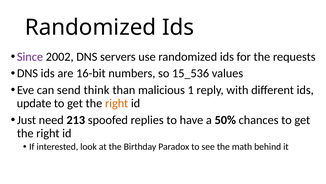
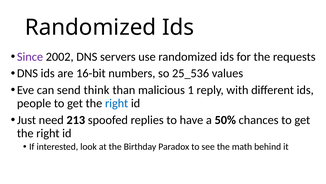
15_536: 15_536 -> 25_536 (191, 73)
update: update -> people (34, 103)
right colour: orange -> blue (117, 103)
